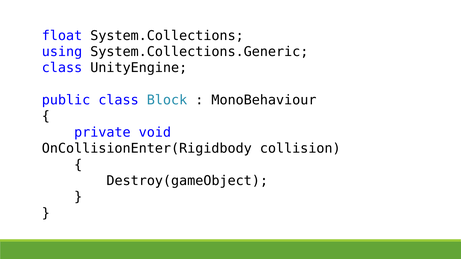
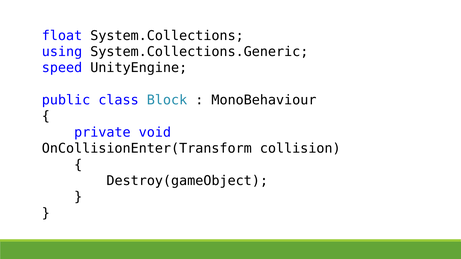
class: class -> speed (62, 68)
OnCollisionEnter(Rigidbody: OnCollisionEnter(Rigidbody -> OnCollisionEnter(Transform (147, 149)
